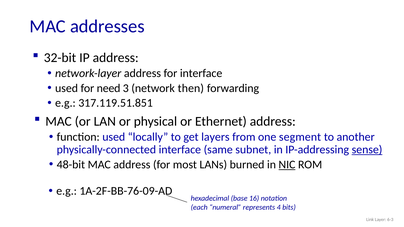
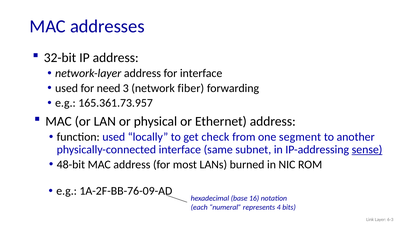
then: then -> fiber (191, 88)
317.119.51.851: 317.119.51.851 -> 165.361.73.957 (116, 103)
layers: layers -> check (215, 137)
NIC underline: present -> none (287, 165)
